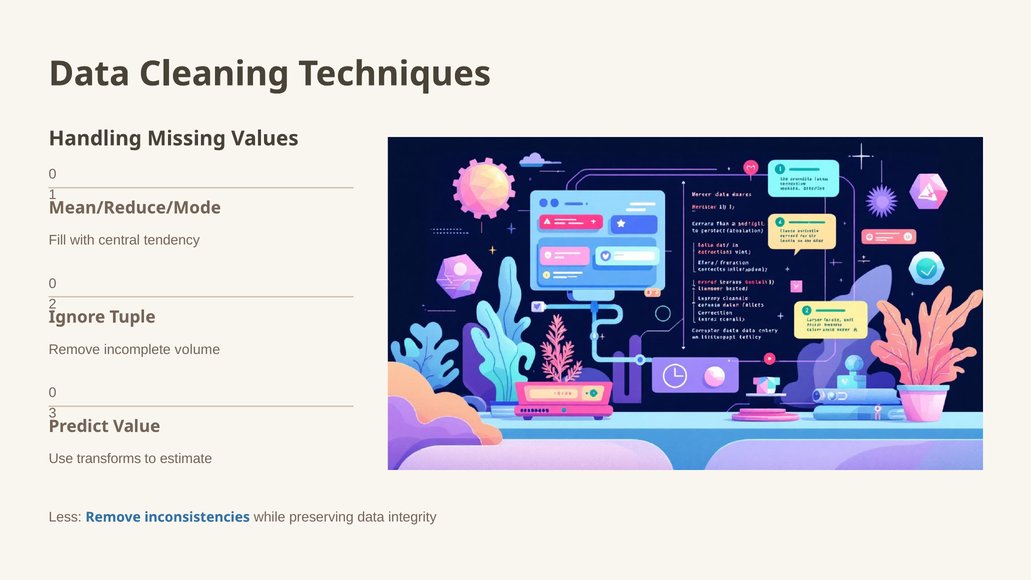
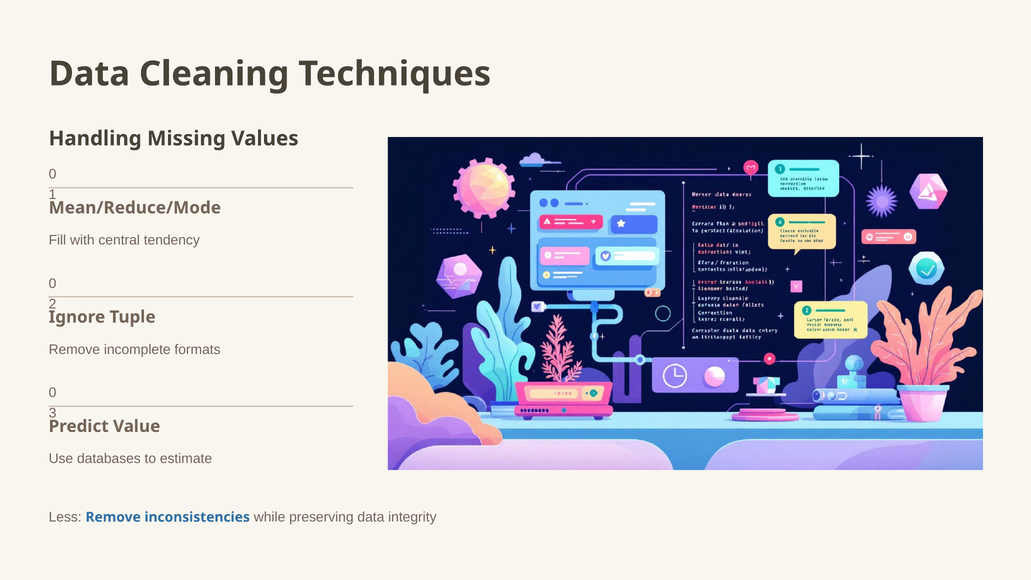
volume: volume -> formats (198, 349)
transforms: transforms -> databases (109, 459)
